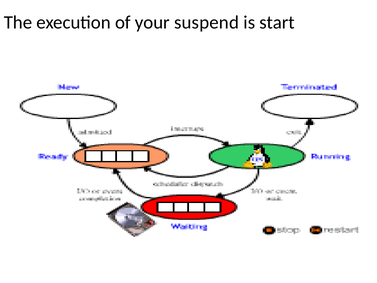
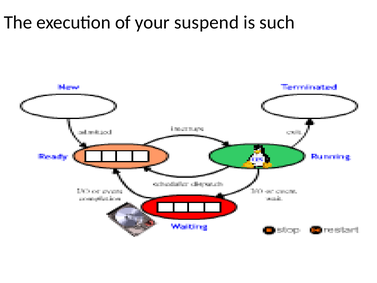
start: start -> such (277, 22)
